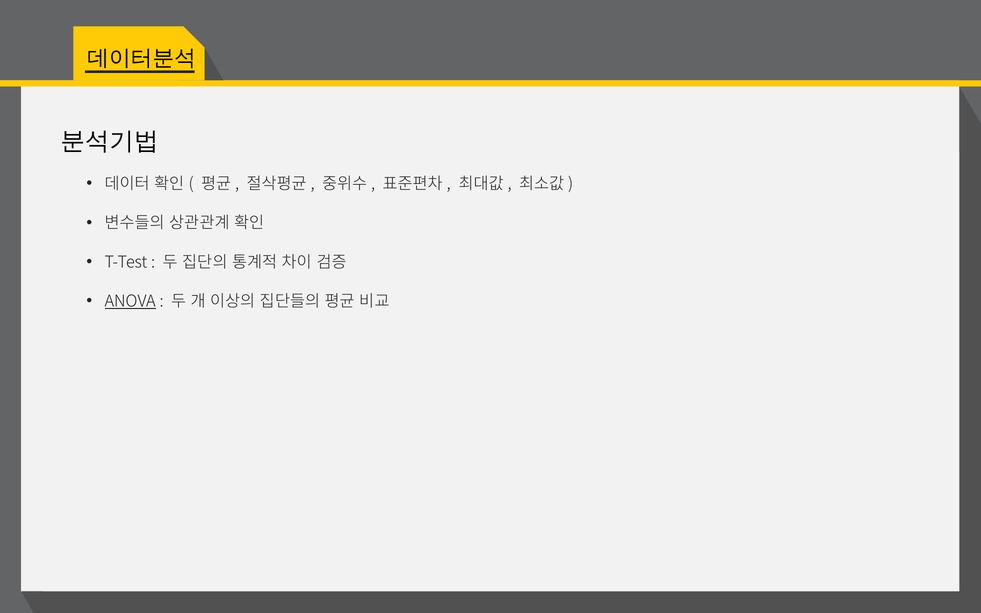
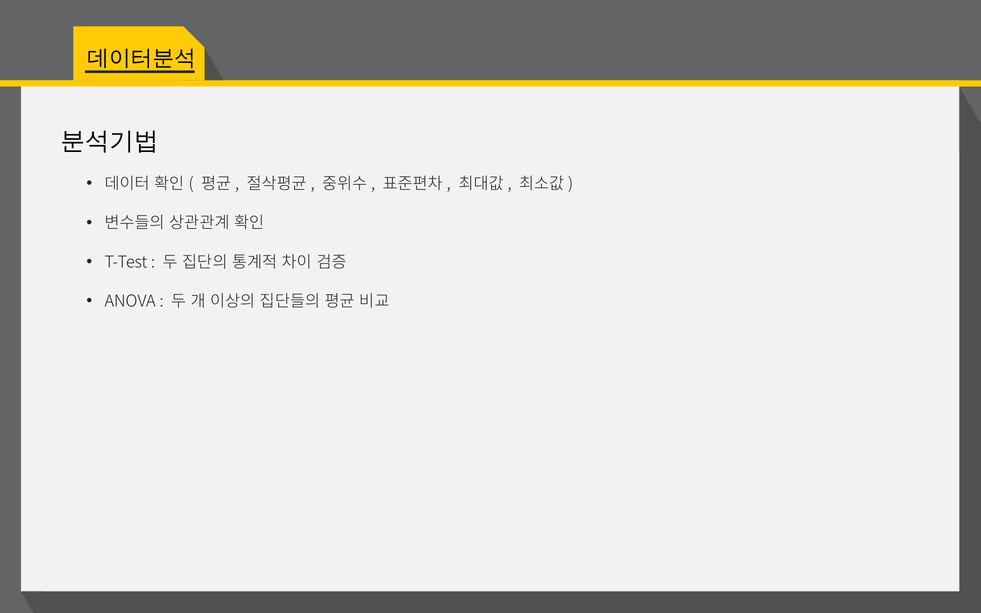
ANOVA underline: present -> none (130, 302)
